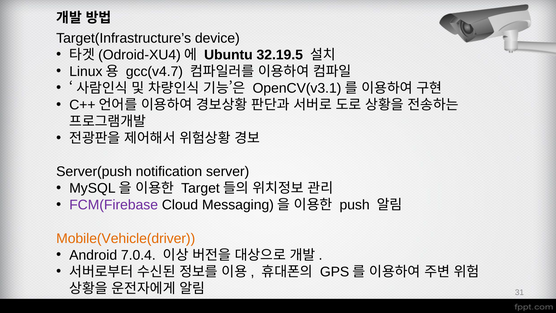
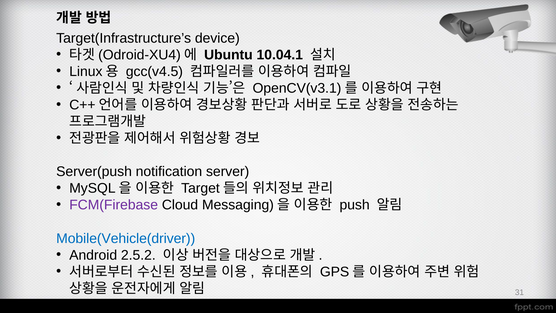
32.19.5: 32.19.5 -> 10.04.1 (280, 55)
gcc(v4.7: gcc(v4.7 -> gcc(v4.5 (154, 71)
Mobile(Vehicle(driver colour: orange -> blue (126, 238)
7.0.4: 7.0.4 -> 2.5.2 (138, 255)
